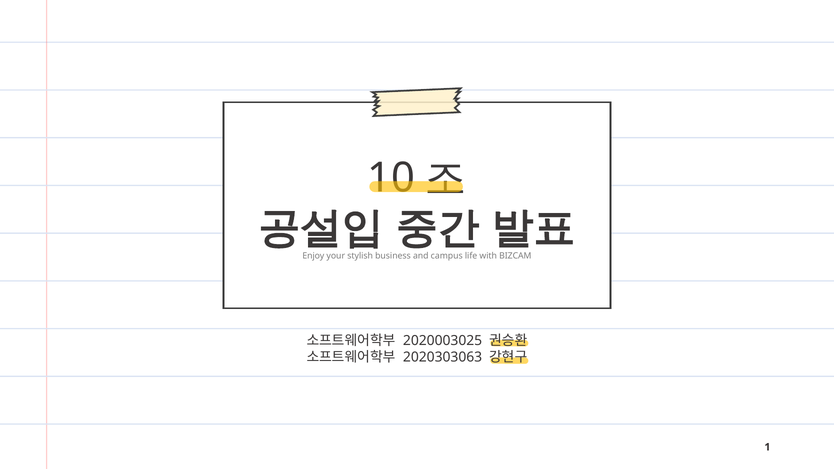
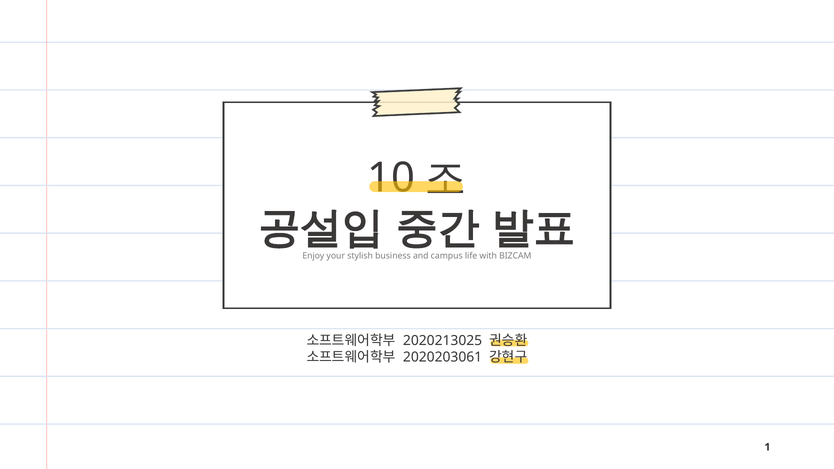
2020003025: 2020003025 -> 2020213025 (443, 341)
2020303063: 2020303063 -> 2020203061 (443, 357)
